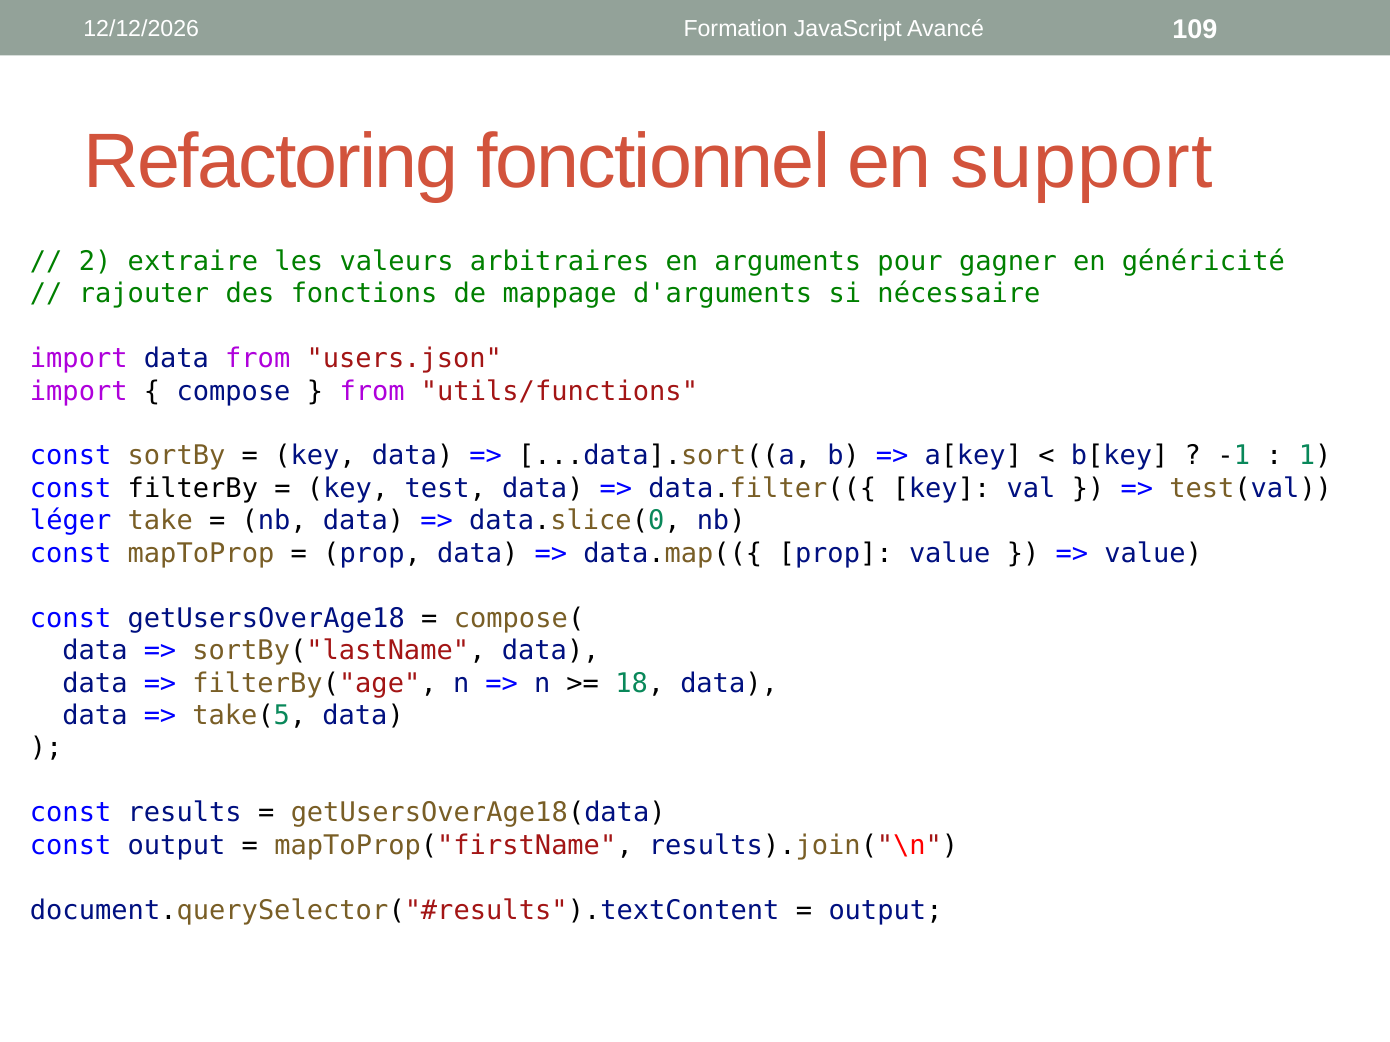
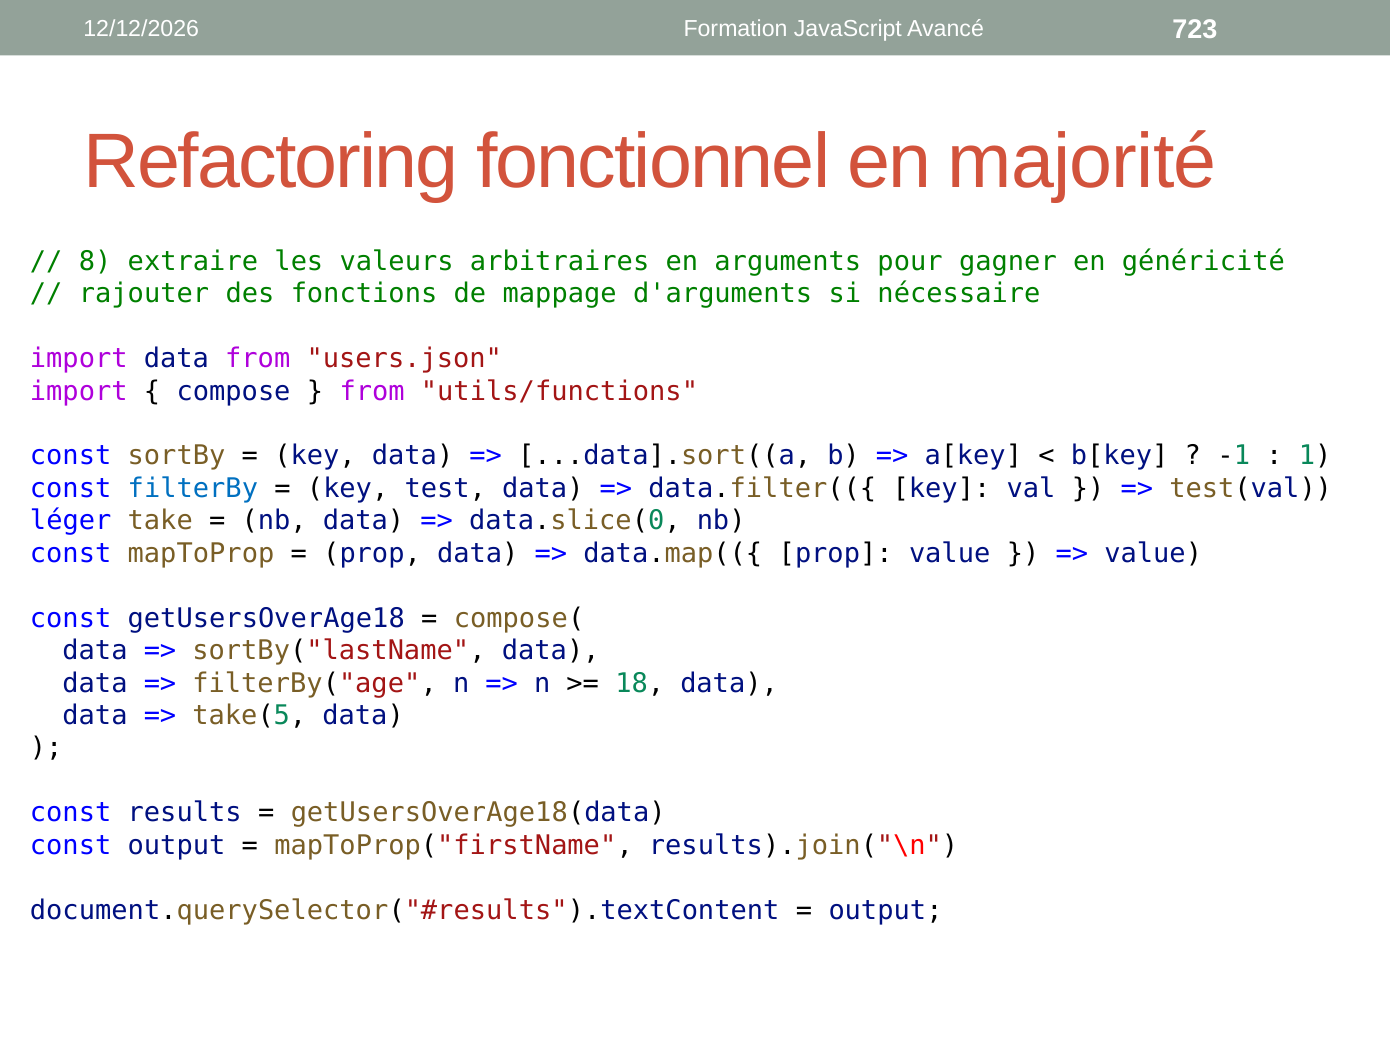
109: 109 -> 723 (1195, 30)
support: support -> majorité (1082, 162)
2: 2 -> 8 (95, 262)
filterBy colour: black -> blue (193, 489)
